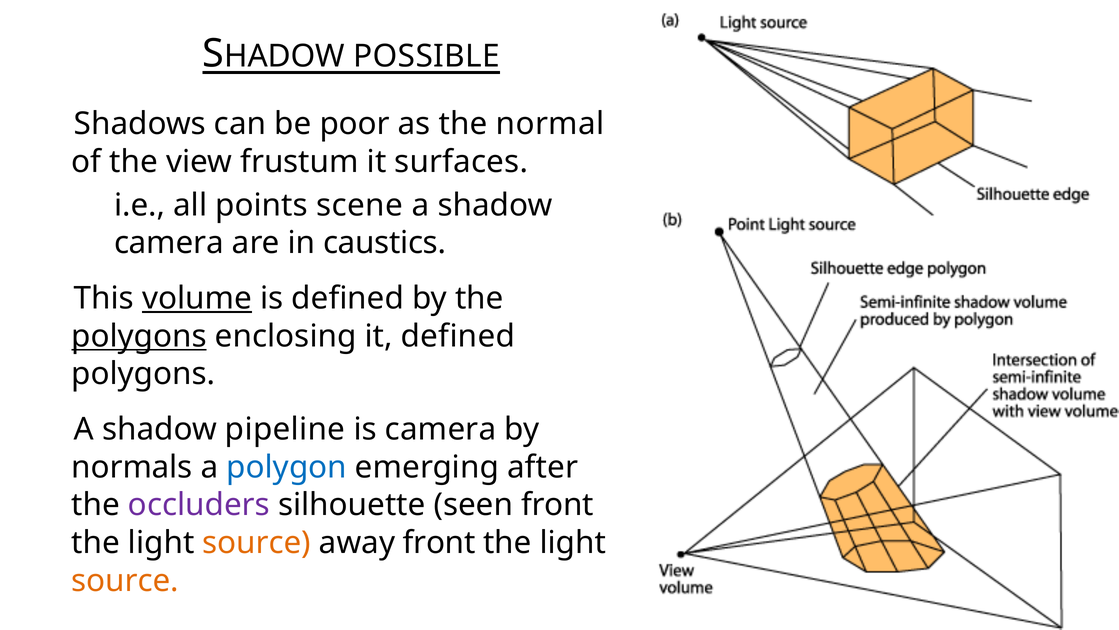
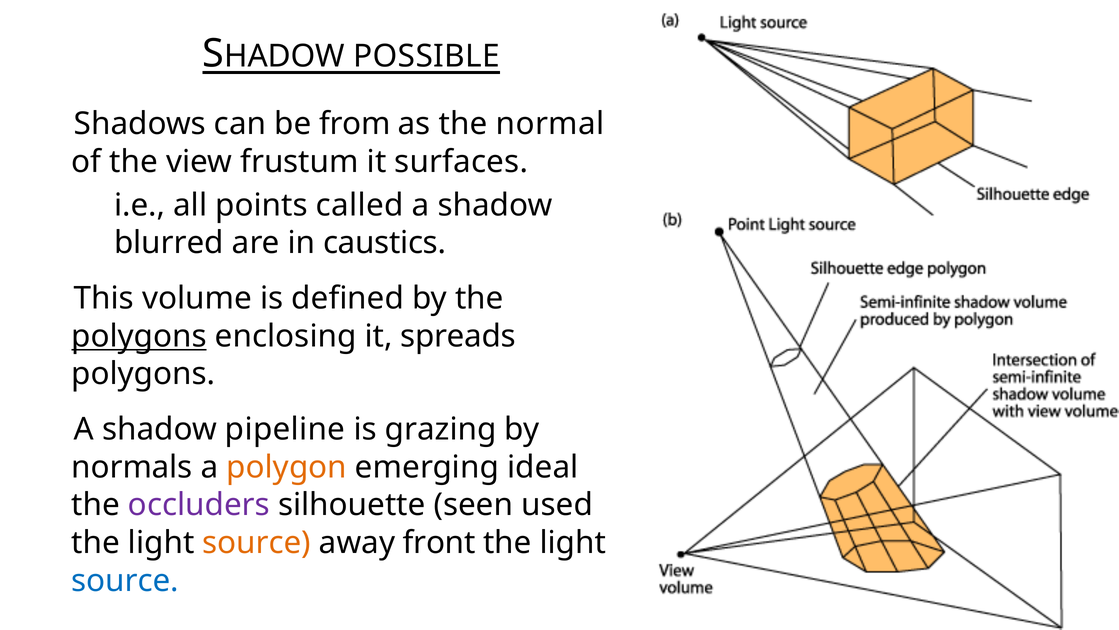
poor: poor -> from (355, 124)
scene: scene -> called (360, 205)
camera: camera -> blurred (169, 243)
volume underline: present -> none (197, 298)
it defined: defined -> spreads (458, 336)
is camera: camera -> grazing (441, 429)
polygon colour: blue -> orange (287, 467)
after: after -> ideal (543, 467)
seen front: front -> used (557, 505)
source colour: orange -> blue (125, 580)
